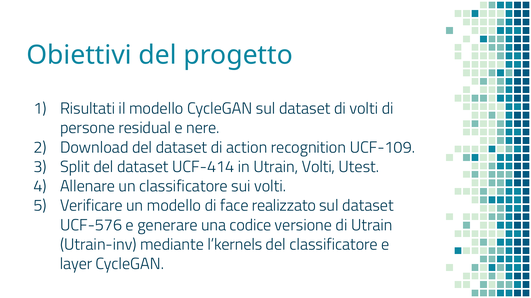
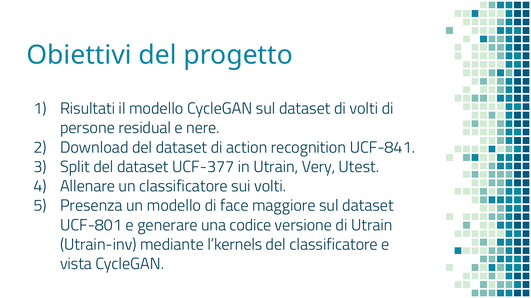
UCF-109: UCF-109 -> UCF-841 (382, 148)
UCF-414: UCF-414 -> UCF-377 (203, 167)
Utrain Volti: Volti -> Very (319, 167)
Verificare: Verificare -> Presenza (91, 206)
realizzato: realizzato -> maggiore (284, 206)
UCF-576: UCF-576 -> UCF-801 (91, 226)
layer: layer -> vista (76, 265)
